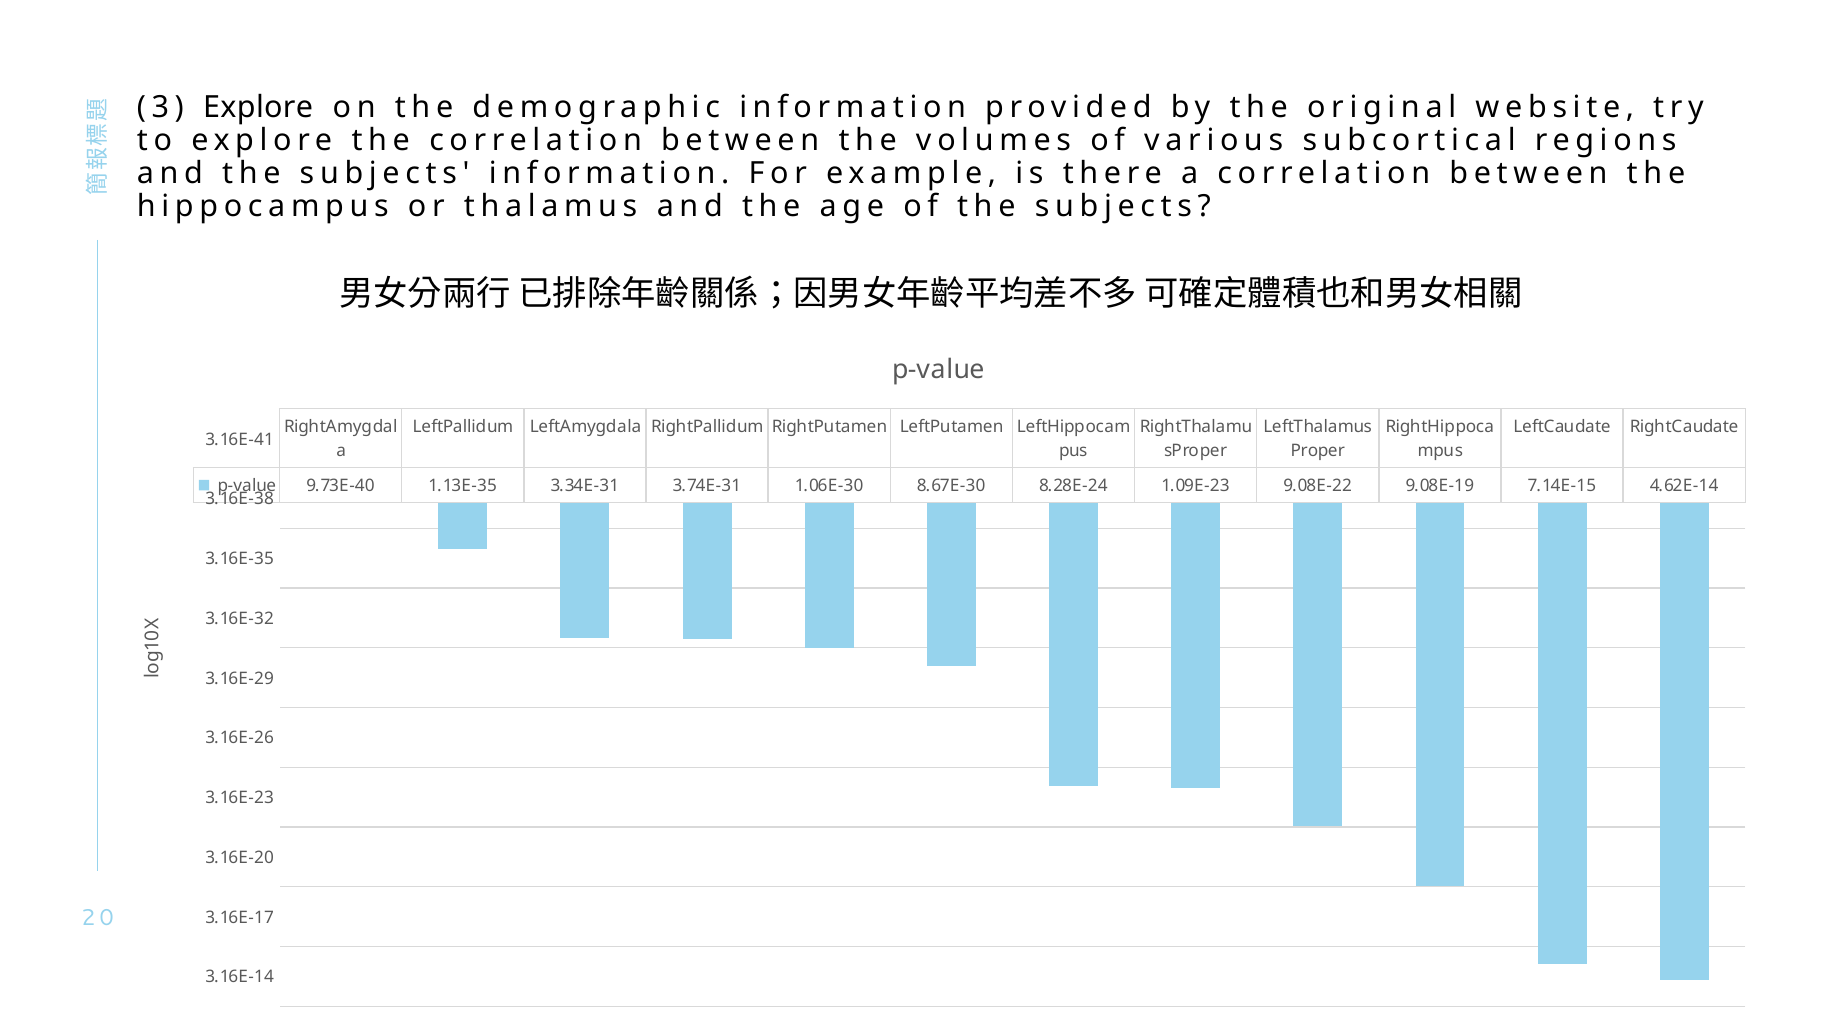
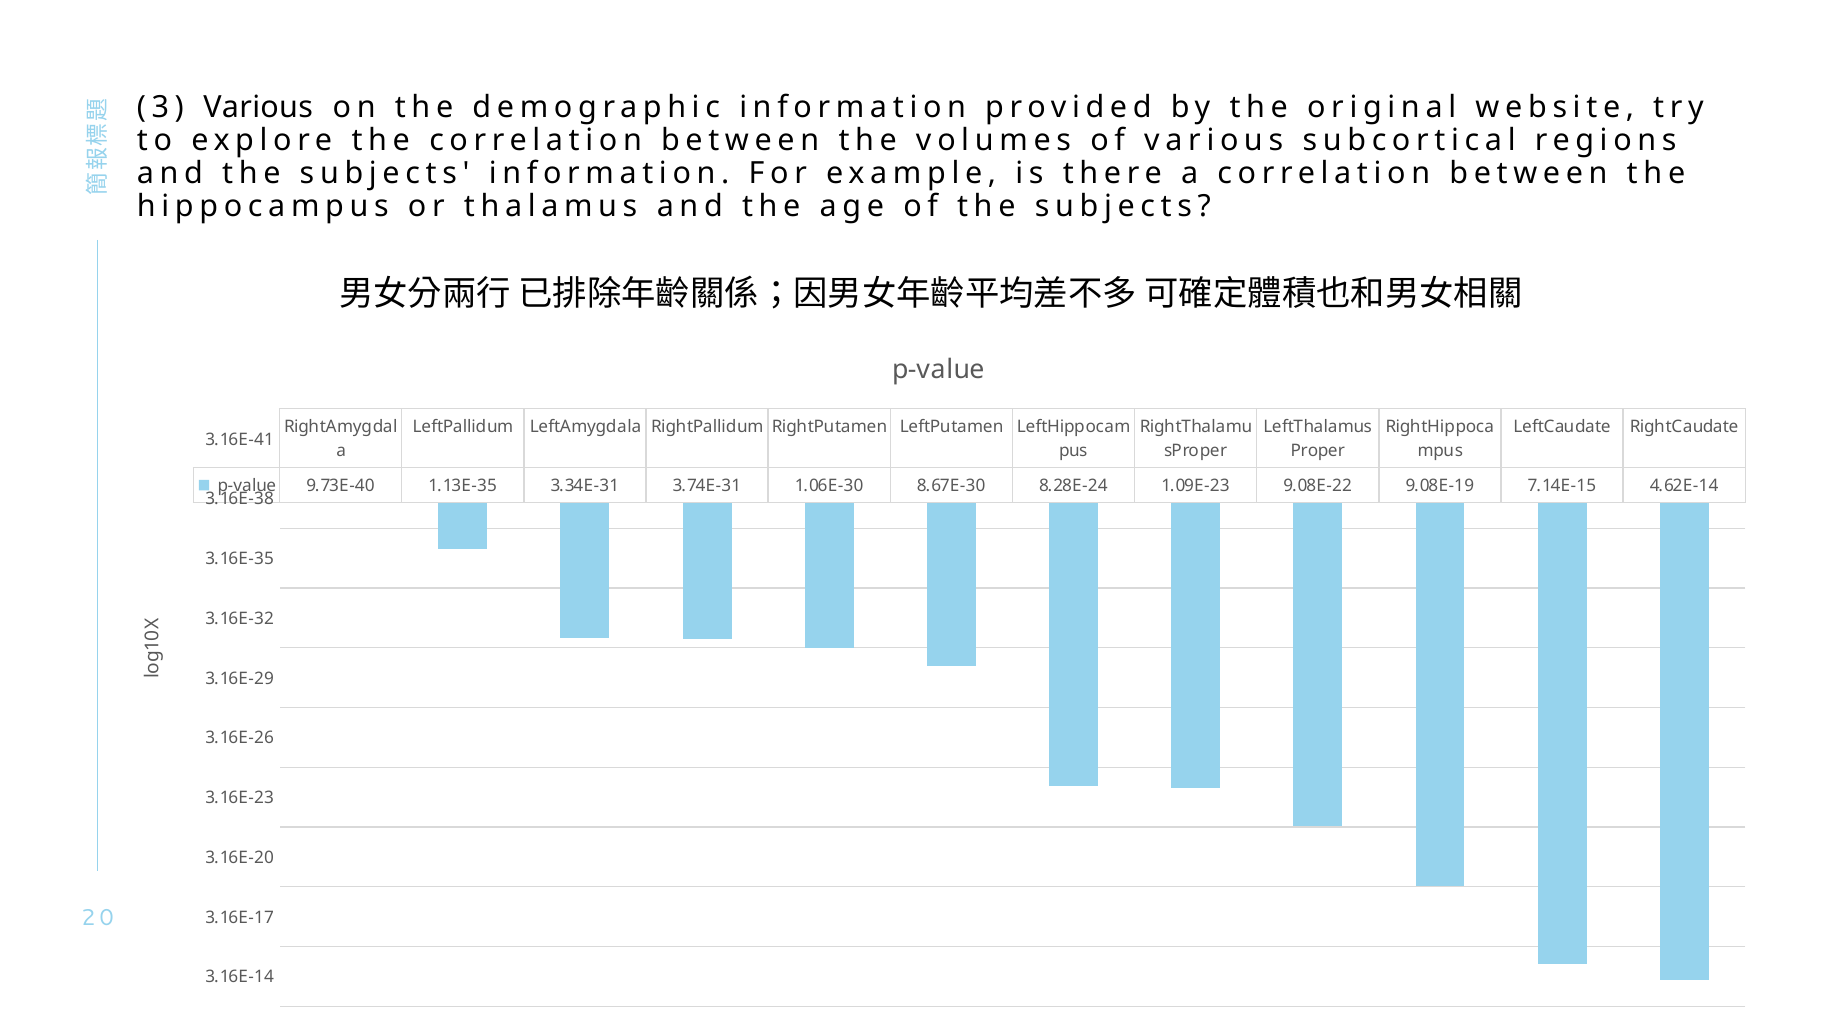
3 Explore: Explore -> Various (258, 107)
